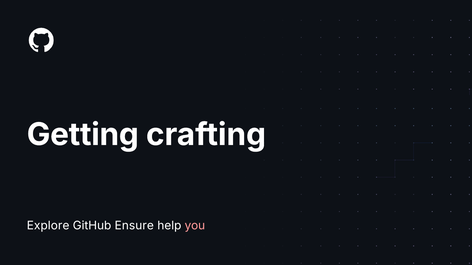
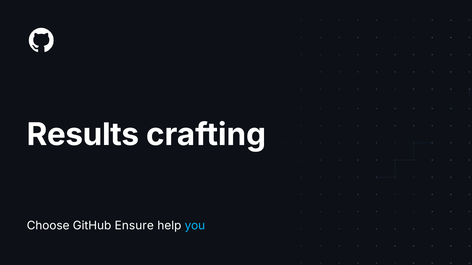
Getting: Getting -> Results (83, 135)
Explore: Explore -> Choose (48, 226)
you colour: pink -> light blue (195, 226)
